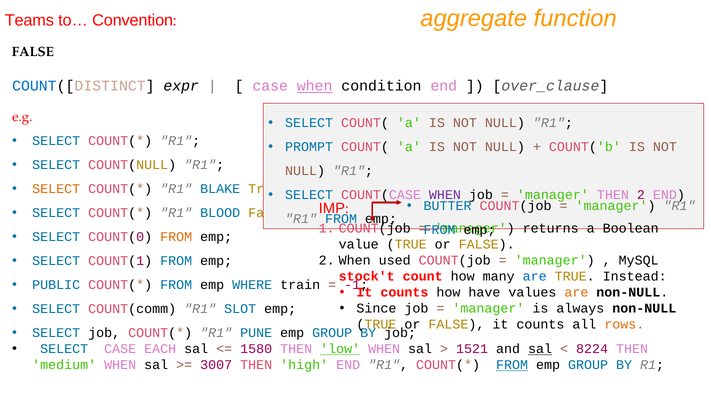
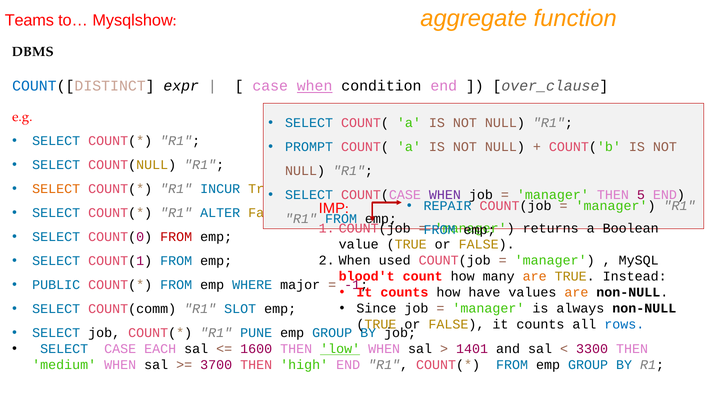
Convention: Convention -> Mysqlshow (133, 20)
FALSE: FALSE -> DBMS (33, 52)
BLAKE: BLAKE -> INCUR (220, 189)
THEN 2: 2 -> 5 (641, 195)
BUTTER: BUTTER -> REPAIR (448, 206)
BLOOD: BLOOD -> ALTER (220, 213)
FROM colour: orange -> red (176, 237)
stock't: stock't -> blood't (367, 276)
are colour: blue -> orange (535, 276)
train: train -> major (300, 285)
rows colour: orange -> blue (624, 324)
1580: 1580 -> 1600 (256, 349)
1521: 1521 -> 1401 (472, 349)
sal underline: present -> none (540, 349)
8224: 8224 -> 3300 (592, 349)
3007: 3007 -> 3700 (216, 365)
FROM underline: present -> none (512, 365)
